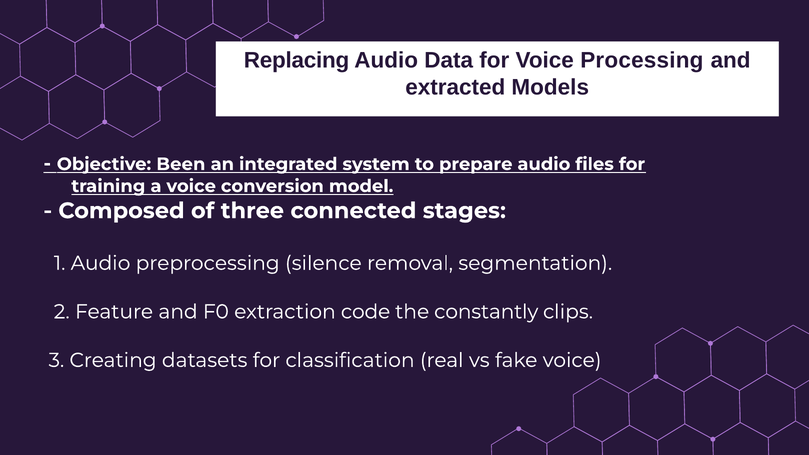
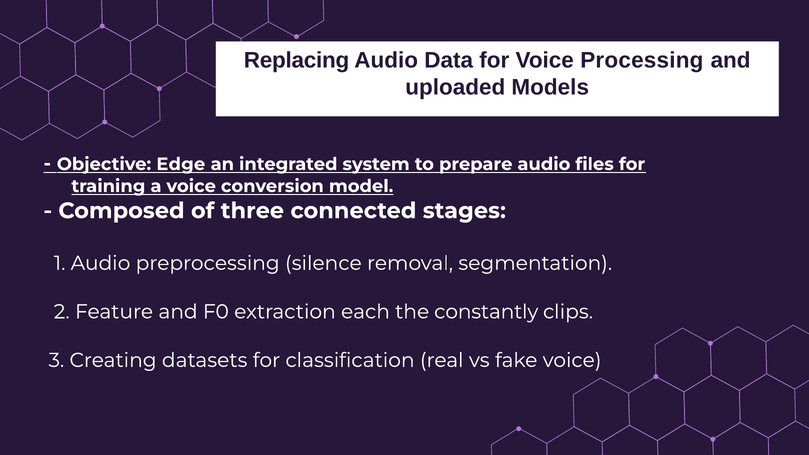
extracted: extracted -> uploaded (455, 87)
Been: Been -> Edge (181, 164)
code: code -> each (365, 312)
